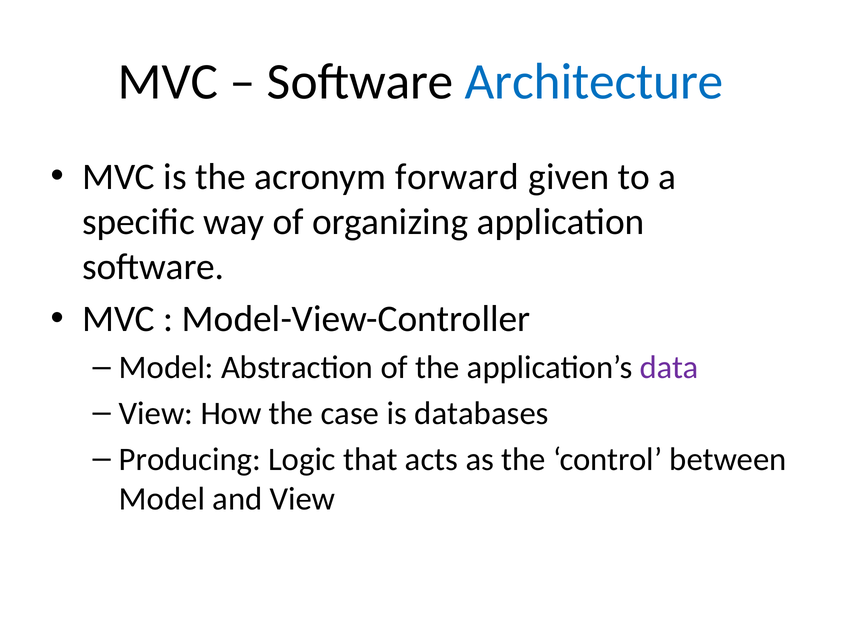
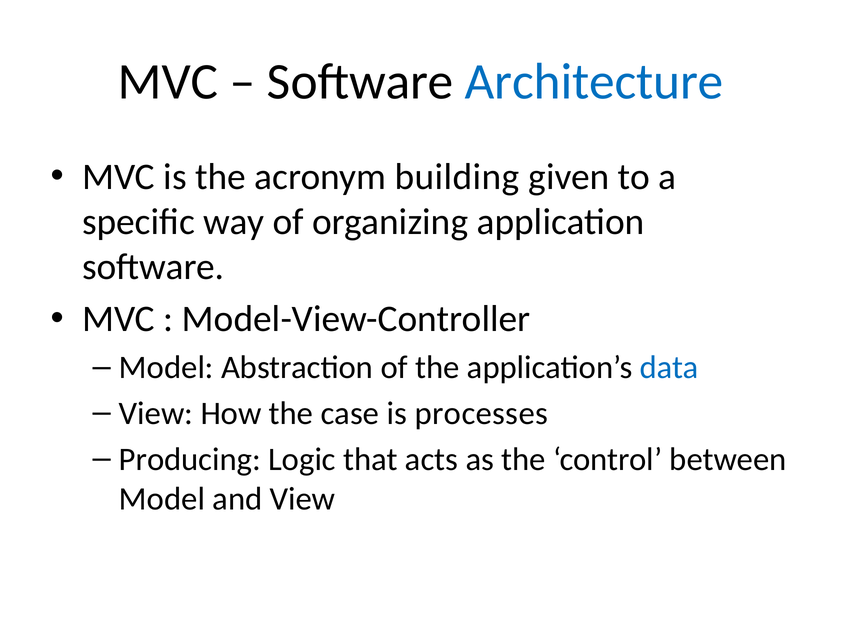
forward: forward -> building (457, 177)
data colour: purple -> blue (669, 367)
databases: databases -> processes (481, 413)
